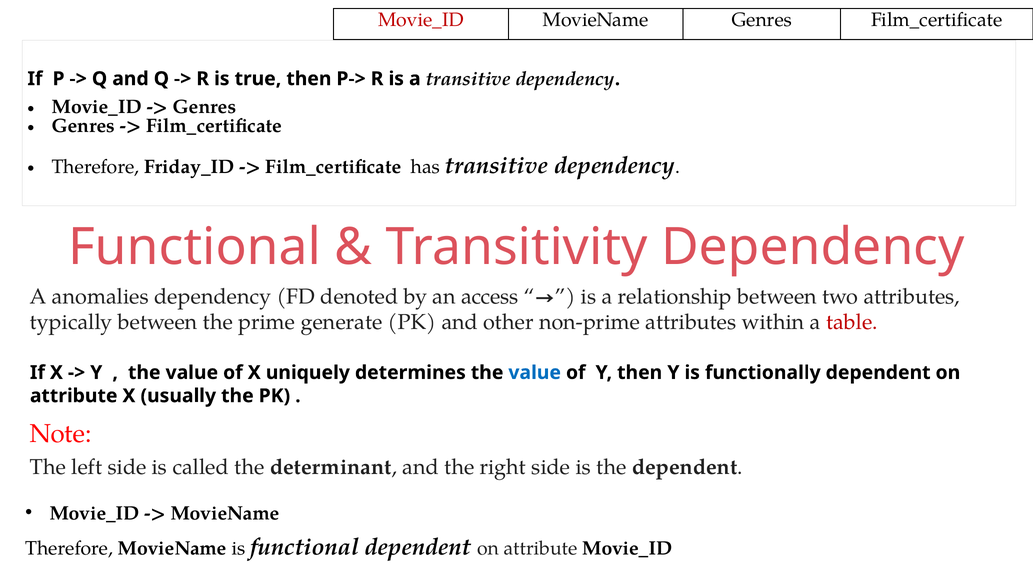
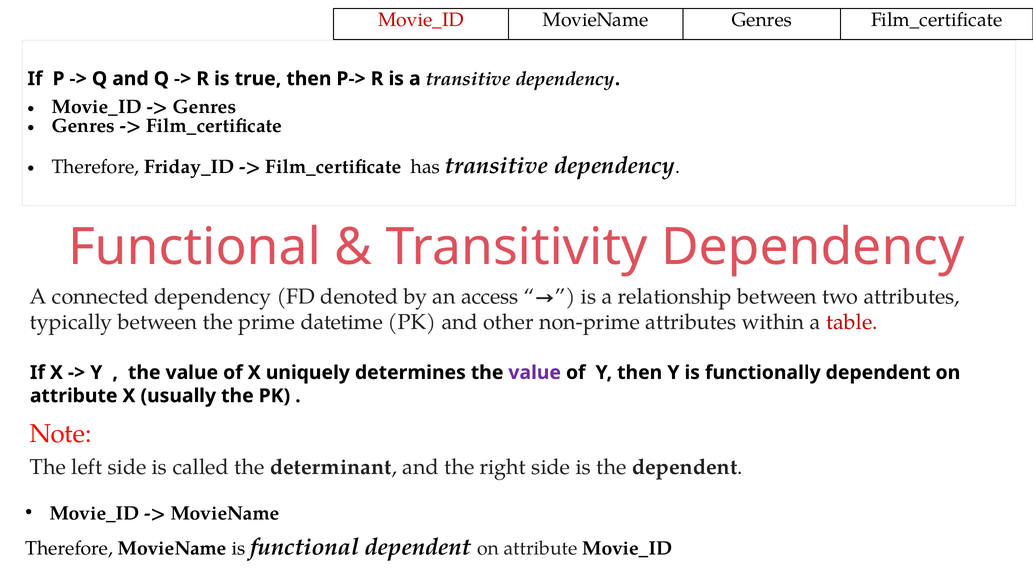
anomalies: anomalies -> connected (100, 297)
generate: generate -> datetime (342, 322)
value colour: blue -> purple (535, 373)
